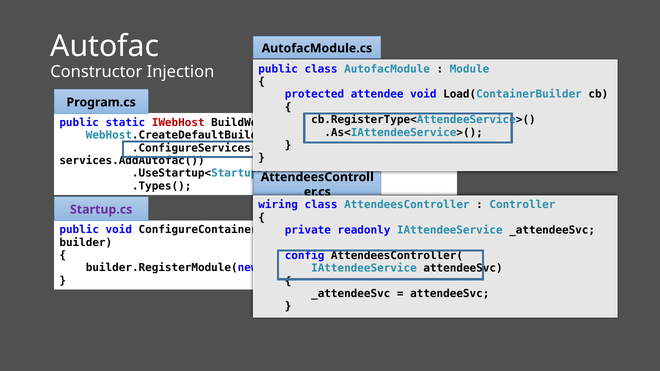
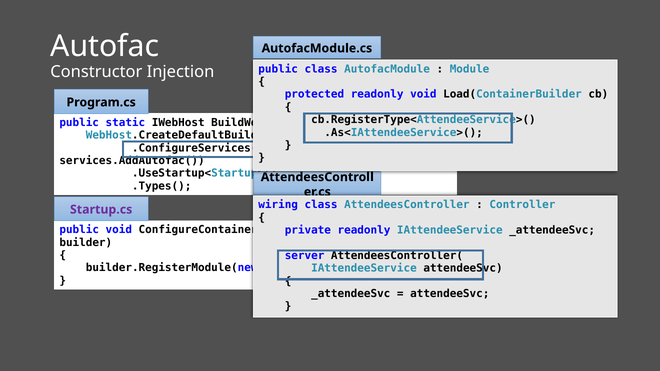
protected attendee: attendee -> readonly (377, 94)
IWebHost colour: red -> black (178, 123)
config: config -> server (305, 256)
